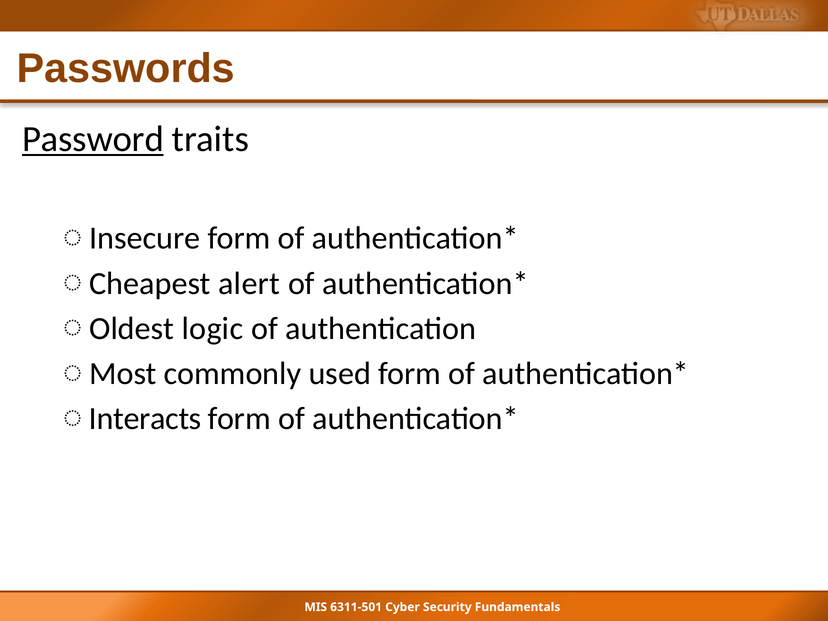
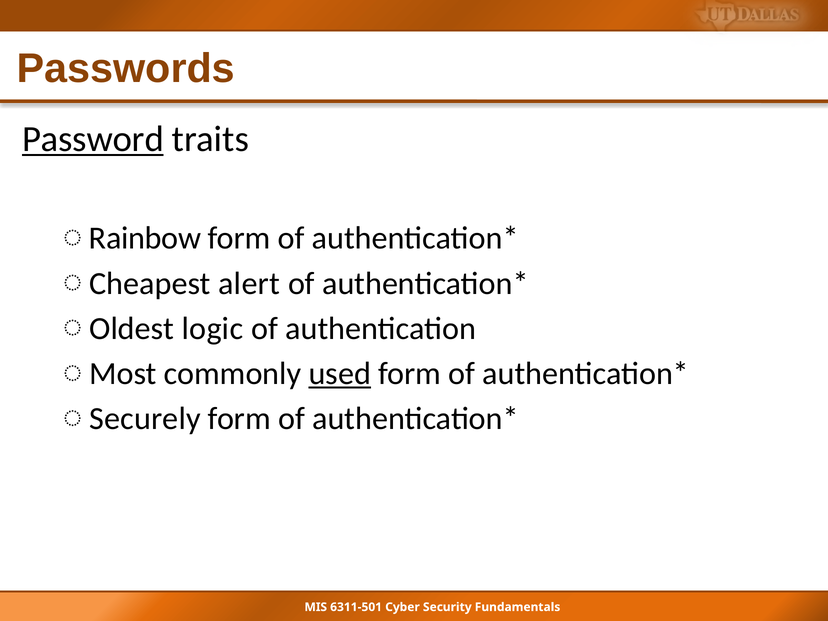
Insecure: Insecure -> Rainbow (145, 238)
used underline: none -> present (340, 374)
Interacts: Interacts -> Securely (145, 419)
